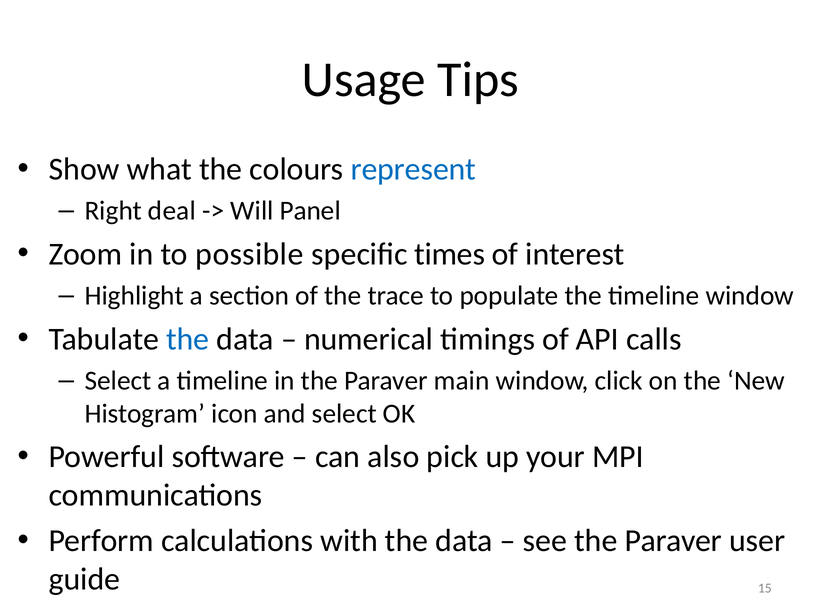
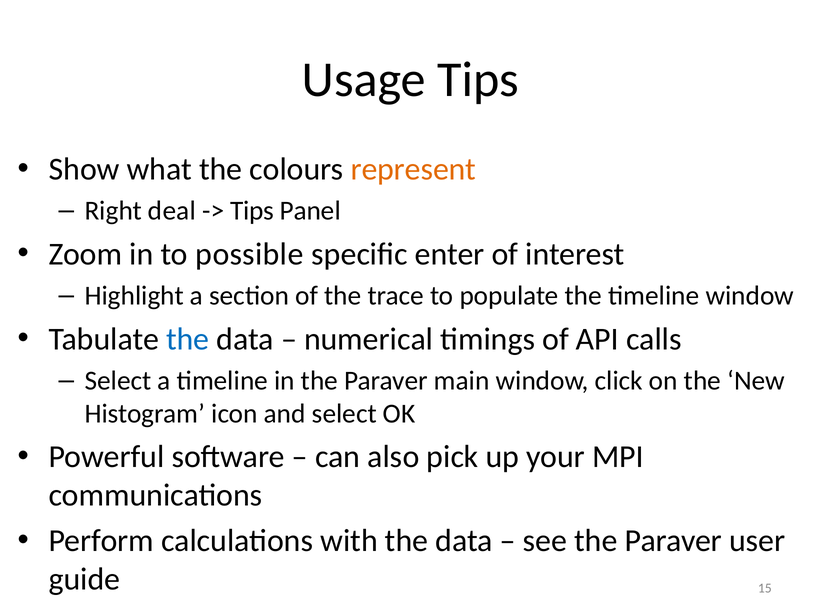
represent colour: blue -> orange (413, 169)
Will: Will -> Tips (252, 211)
times: times -> enter (450, 254)
